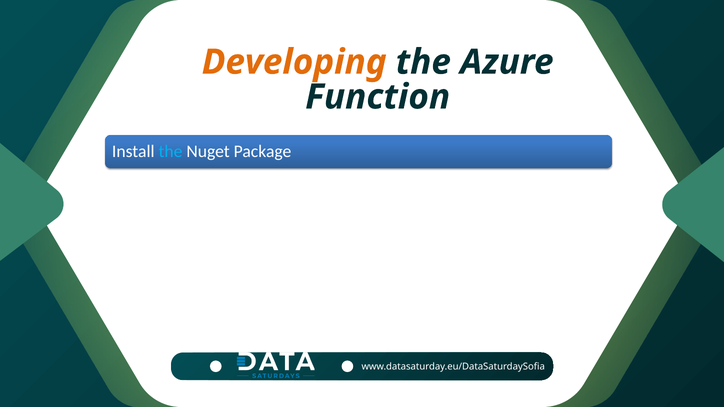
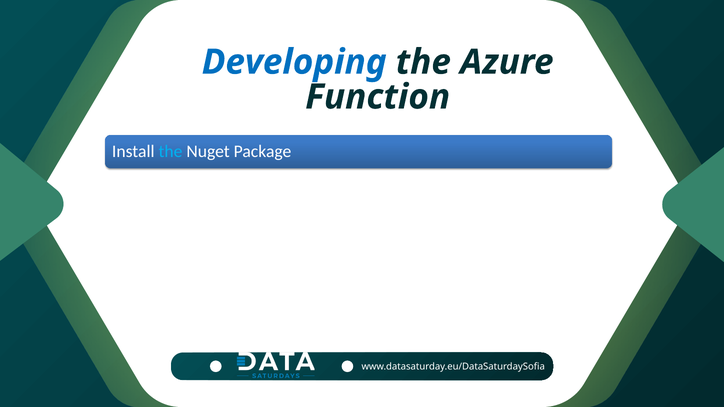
Developing colour: orange -> blue (294, 62)
